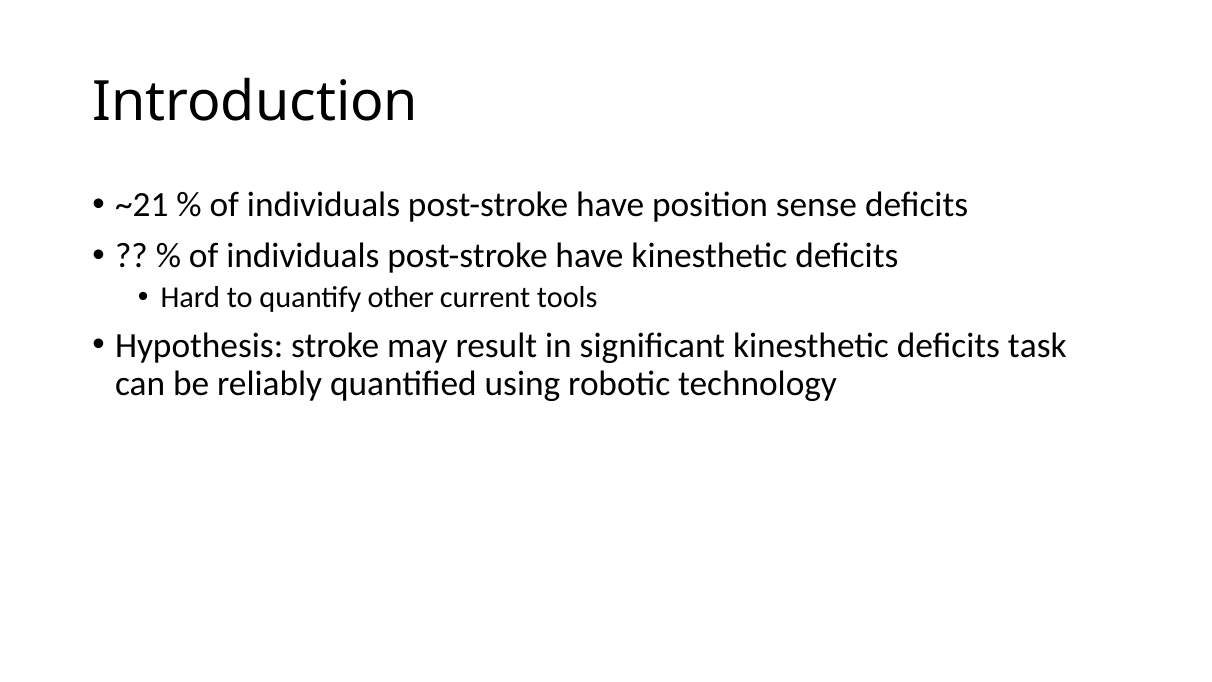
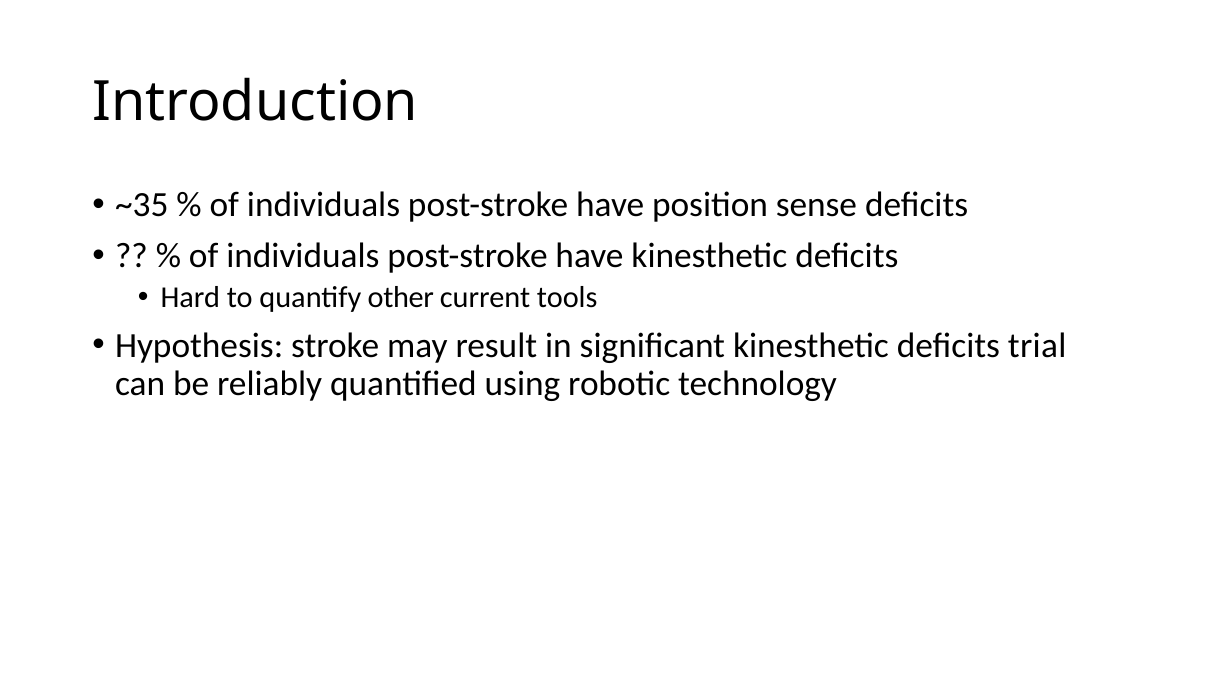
~21: ~21 -> ~35 (142, 205)
task: task -> trial (1037, 346)
